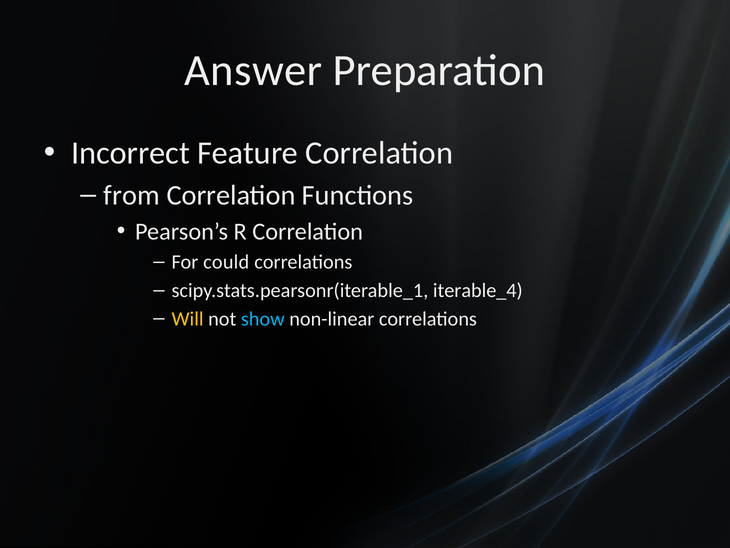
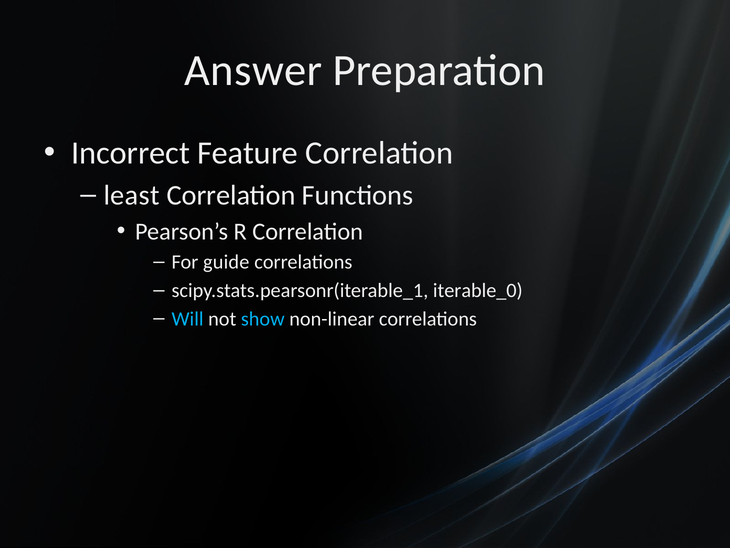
from: from -> least (132, 195)
could: could -> guide (226, 262)
iterable_4: iterable_4 -> iterable_0 (478, 290)
Will colour: yellow -> light blue (188, 319)
